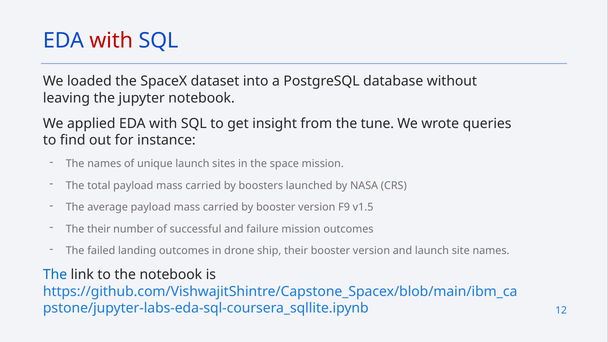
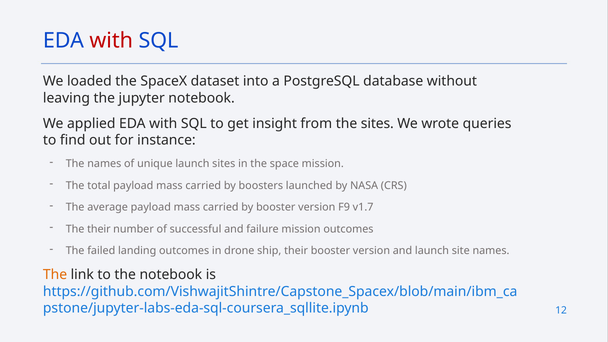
the tune: tune -> sites (377, 124)
v1.5: v1.5 -> v1.7 (363, 207)
The colour: blue -> orange (55, 275)
